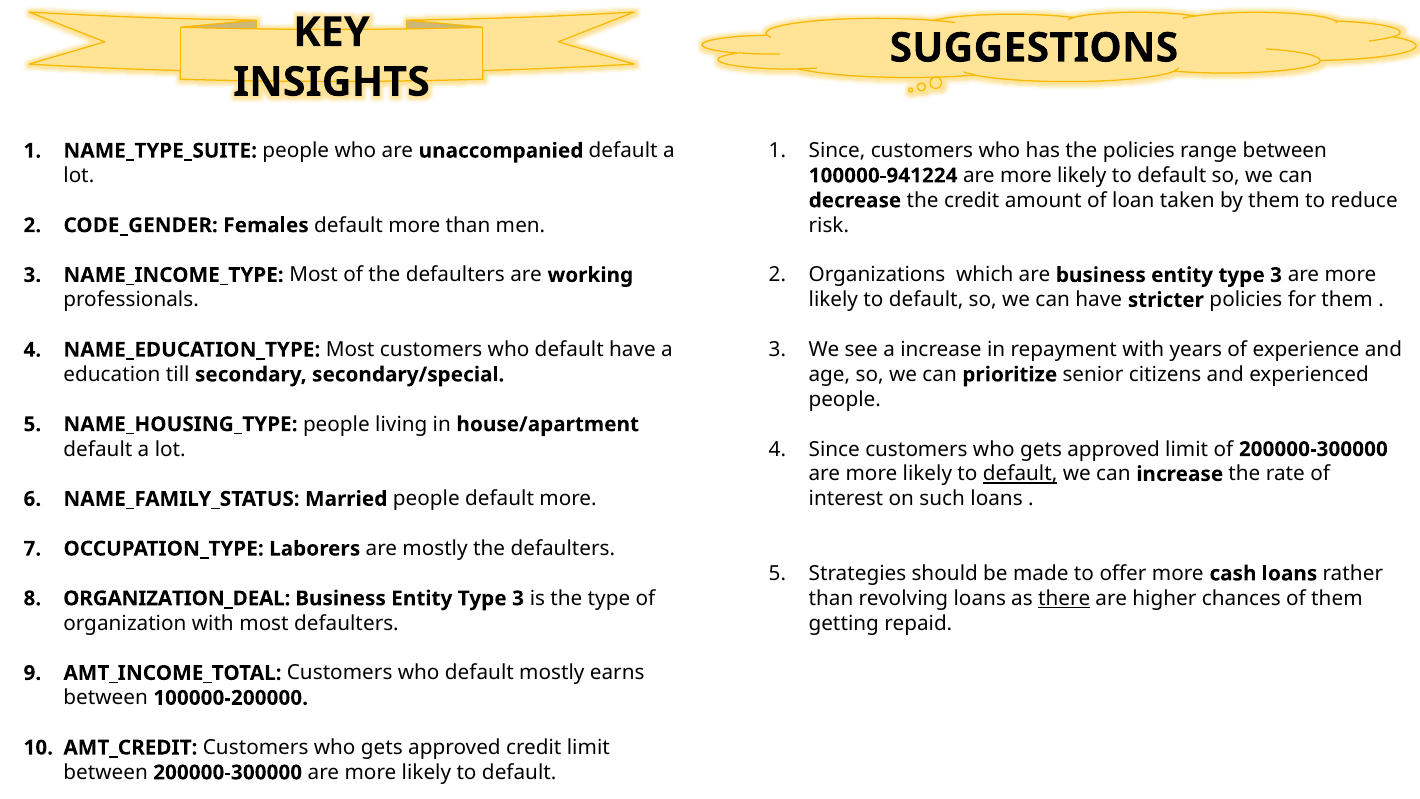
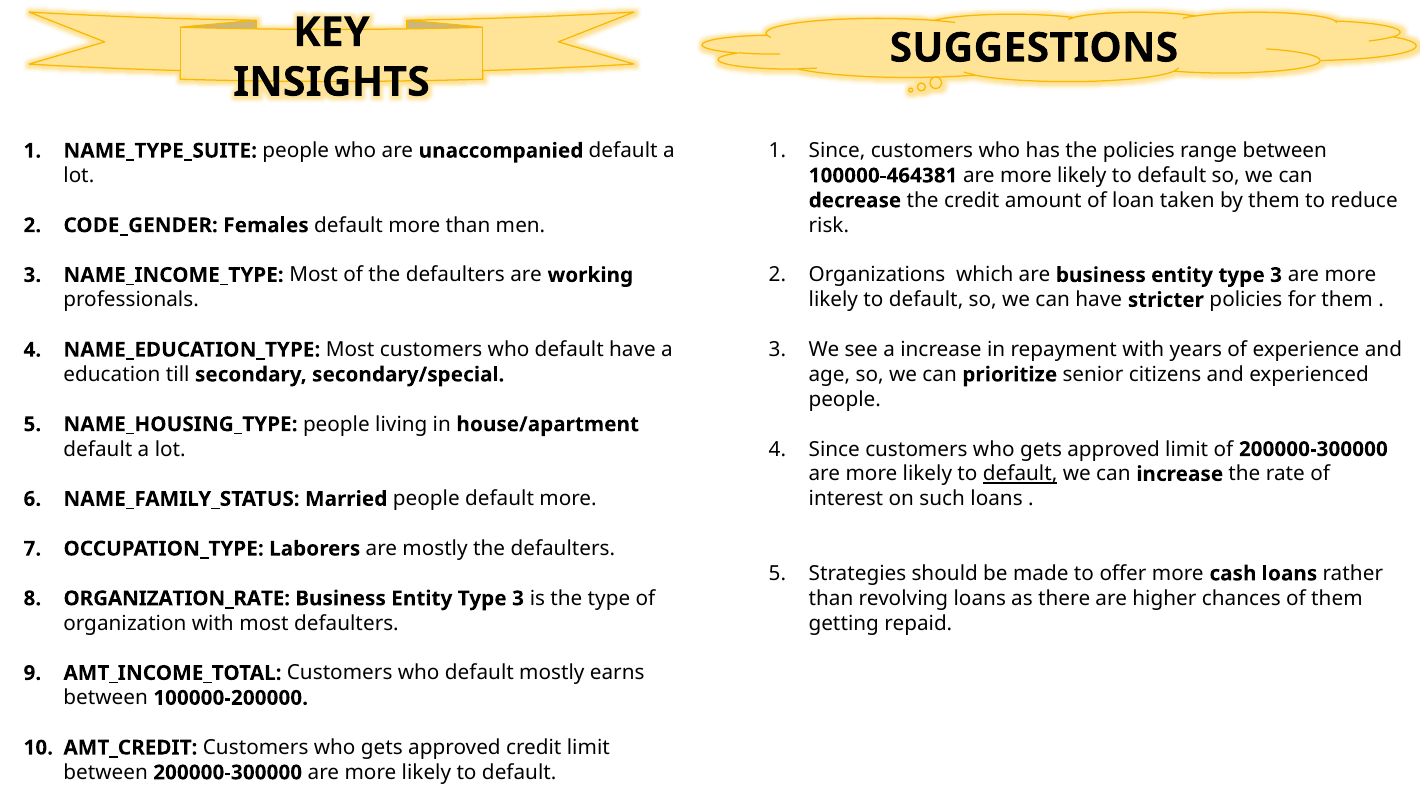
100000-941224: 100000-941224 -> 100000-464381 (883, 176)
there underline: present -> none (1064, 598)
ORGANIZATION_DEAL: ORGANIZATION_DEAL -> ORGANIZATION_RATE (177, 598)
